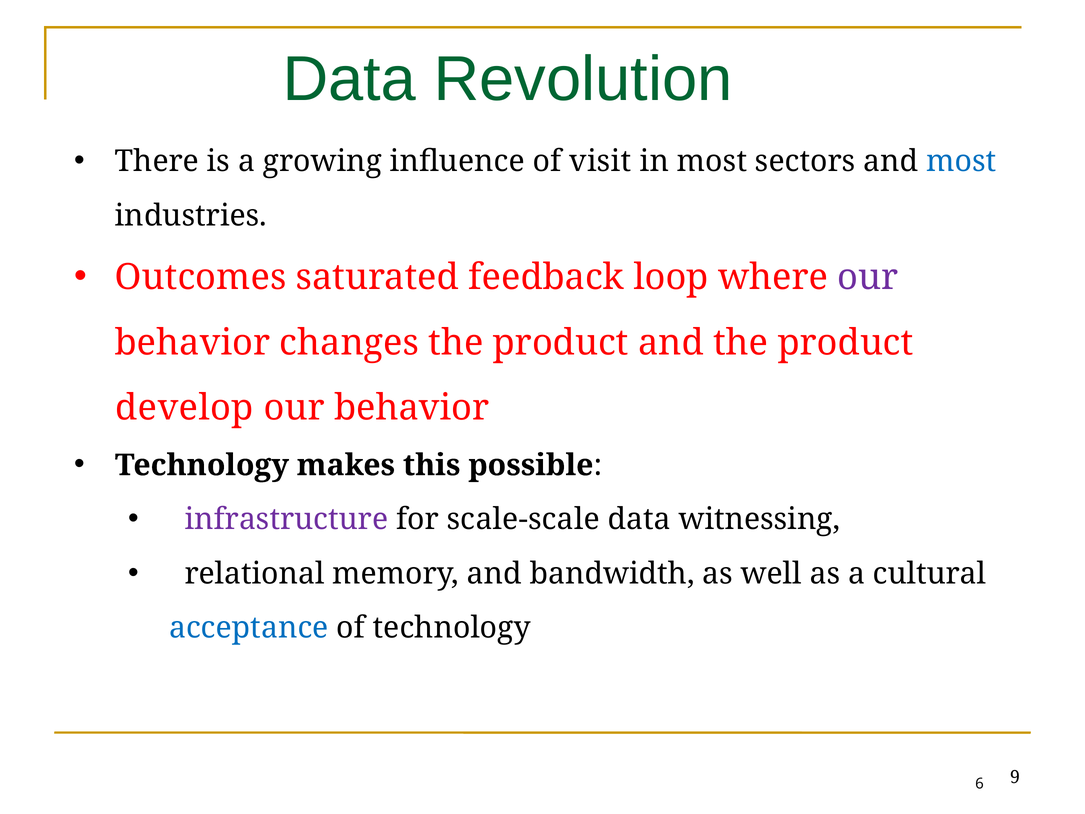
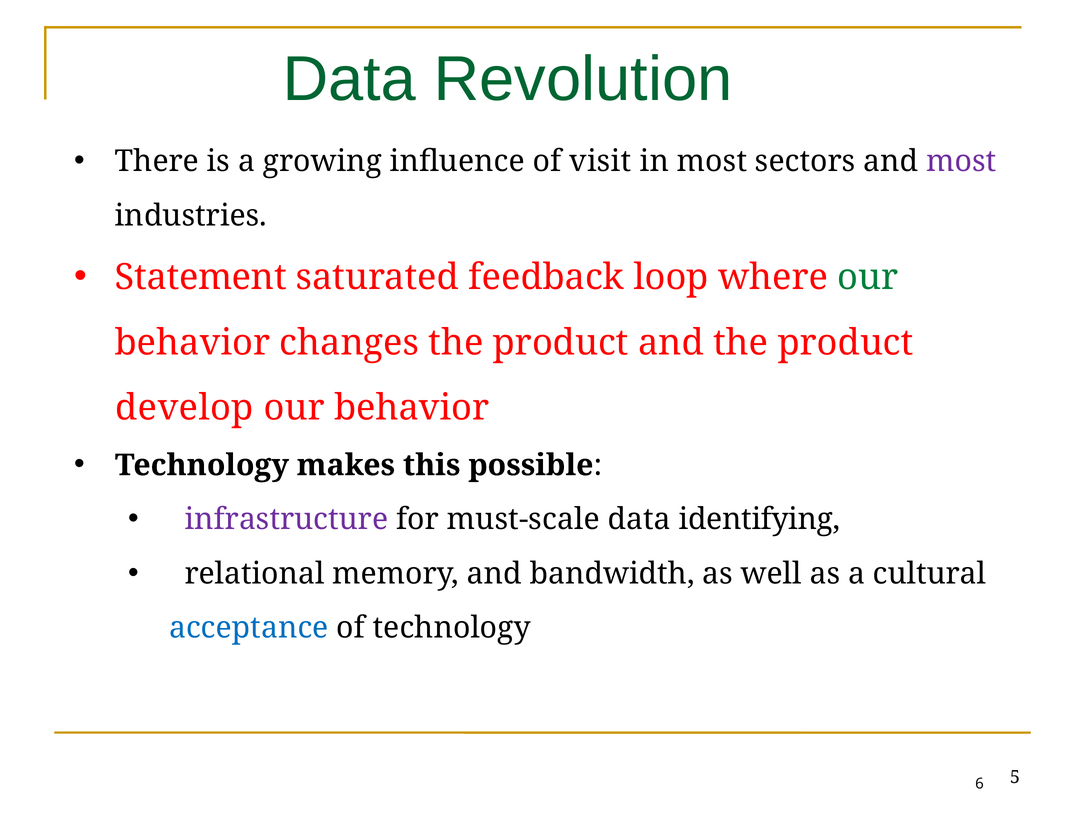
most colour: blue -> purple (961, 161)
Outcomes: Outcomes -> Statement (201, 277)
our colour: purple -> green (868, 277)
scale-scale: scale-scale -> must-scale (523, 519)
witnessing: witnessing -> identifying (760, 519)
9: 9 -> 5 (1015, 777)
